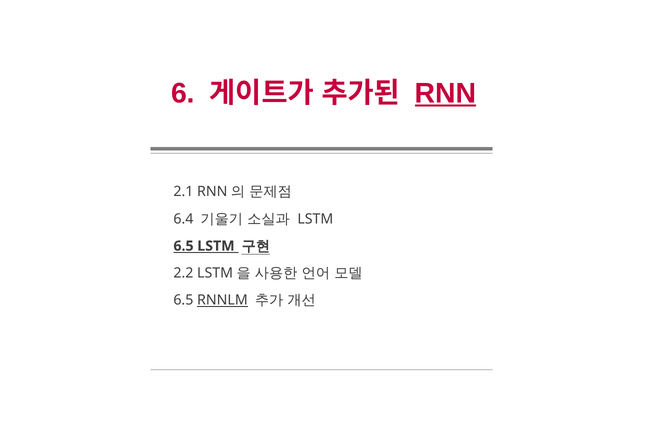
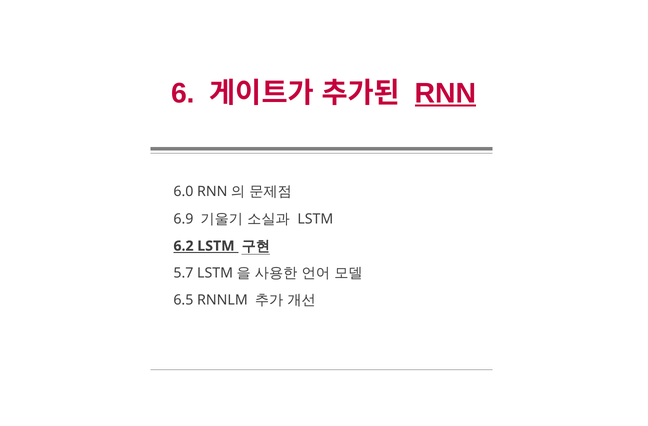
2.1: 2.1 -> 6.0 (183, 192)
6.4: 6.4 -> 6.9 (183, 219)
6.5: 6.5 -> 6.2 (184, 246)
2.2: 2.2 -> 5.7 (183, 273)
RNNLM underline: present -> none (222, 300)
